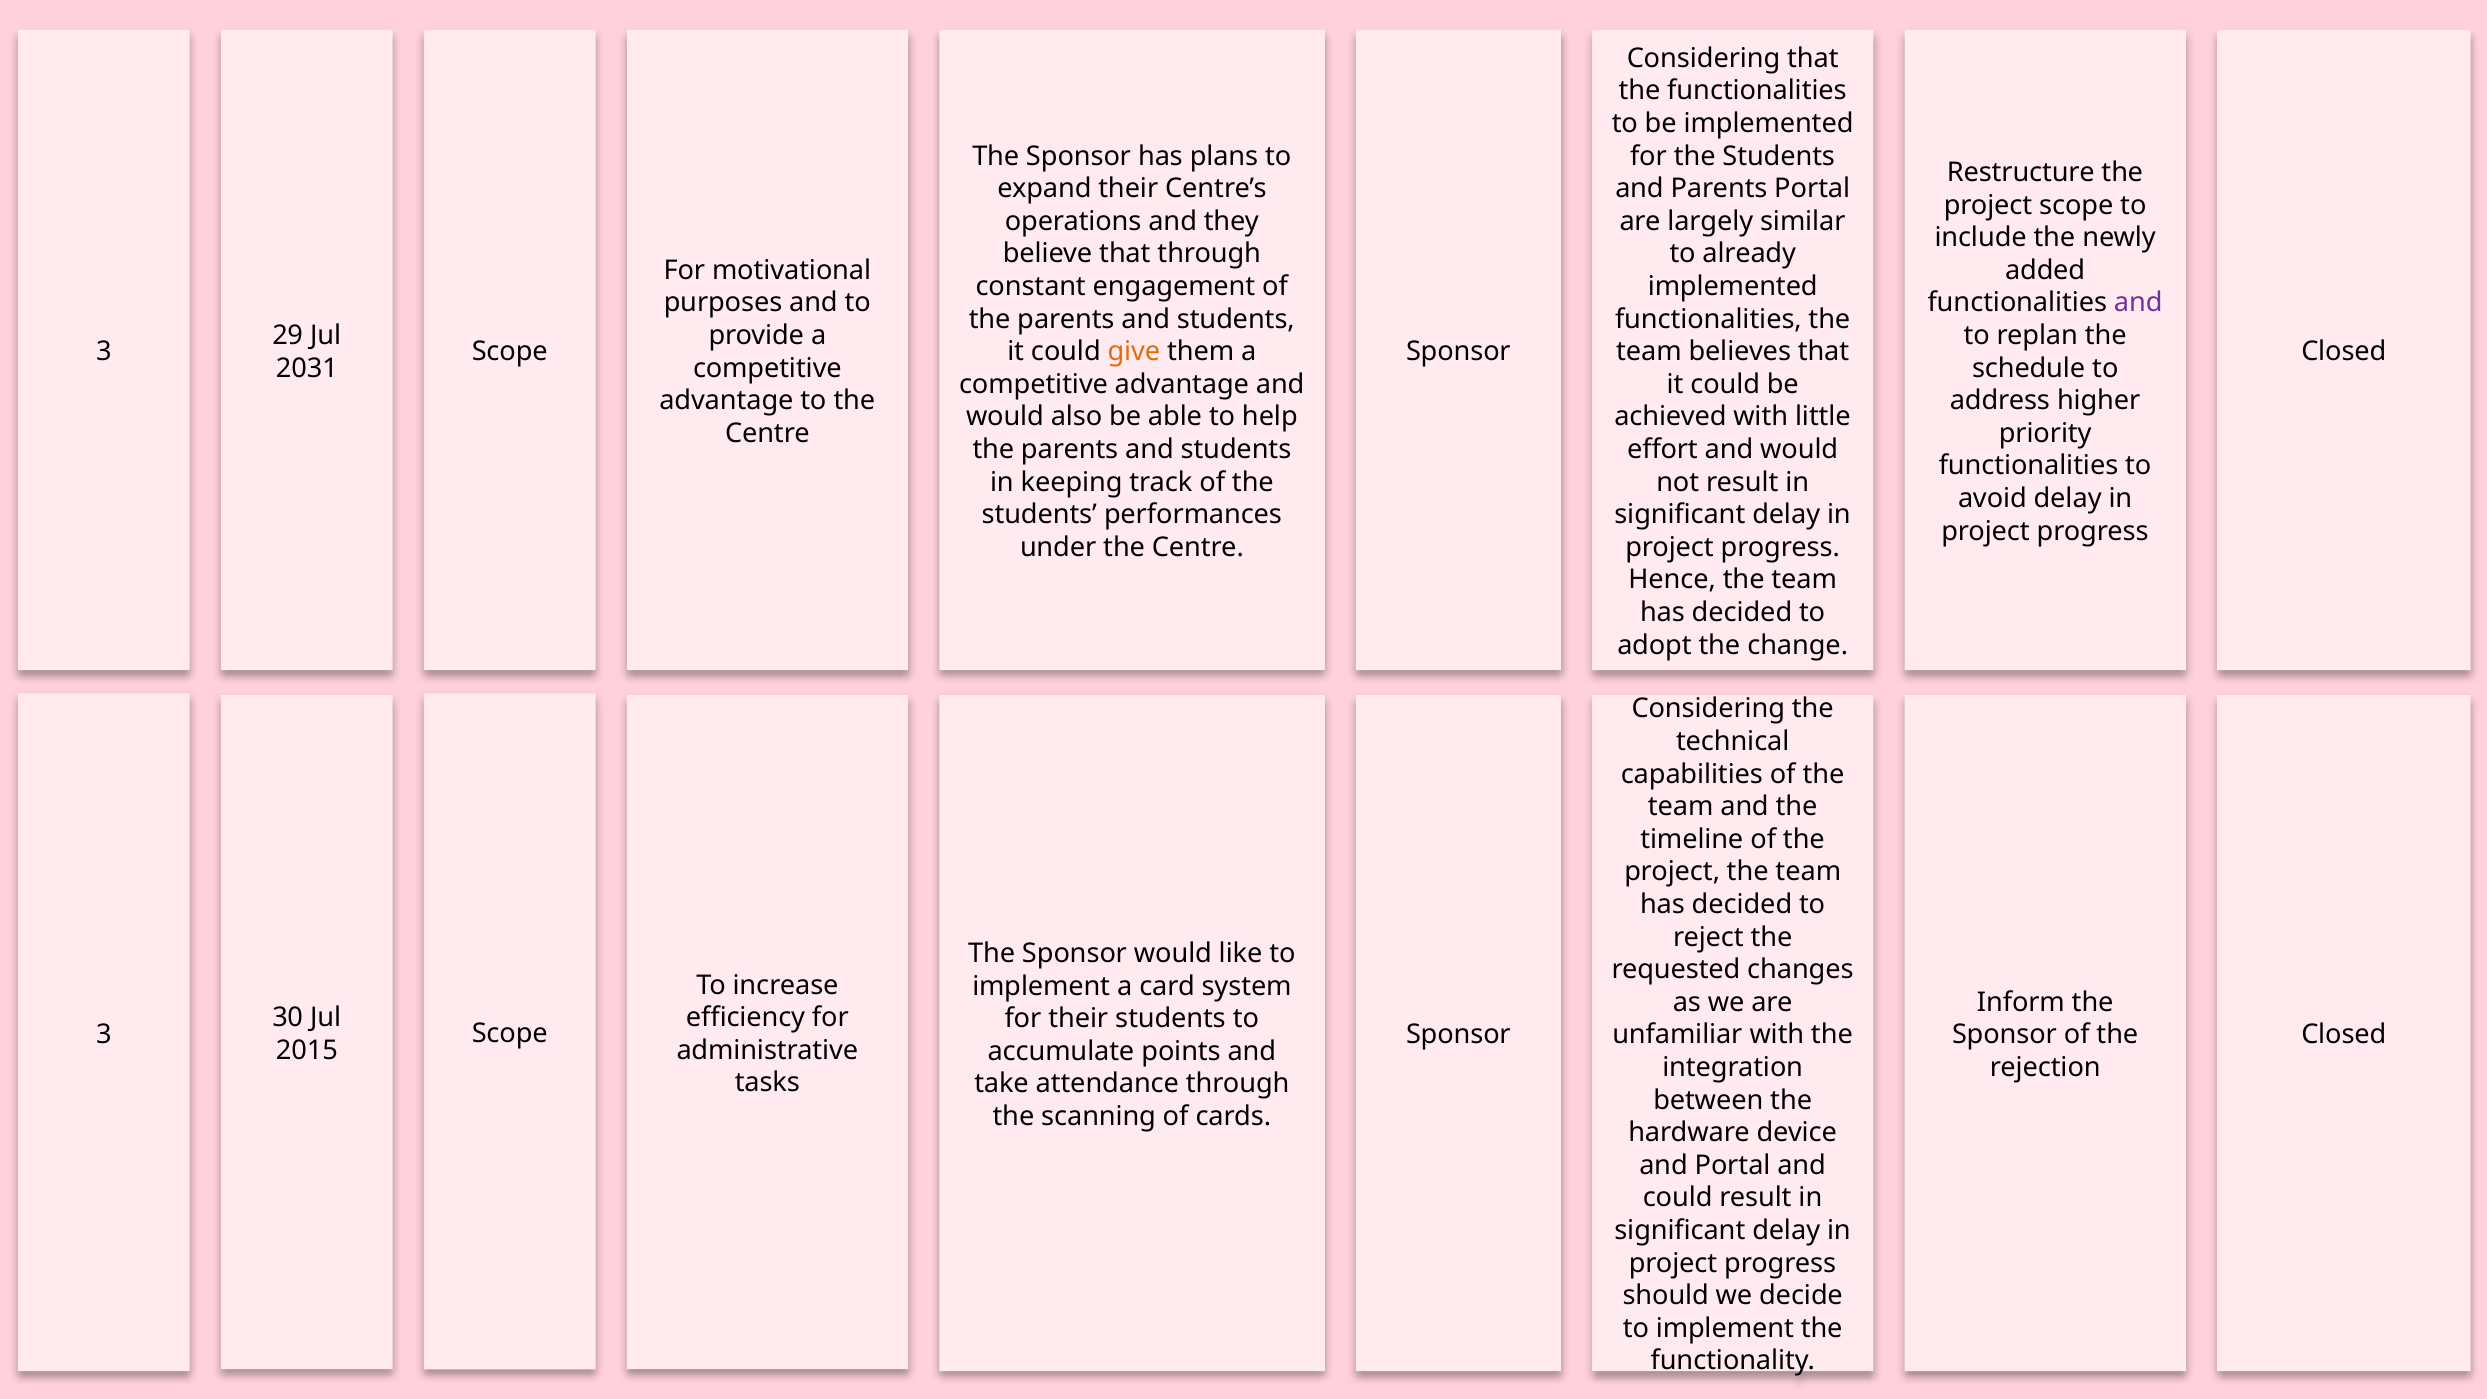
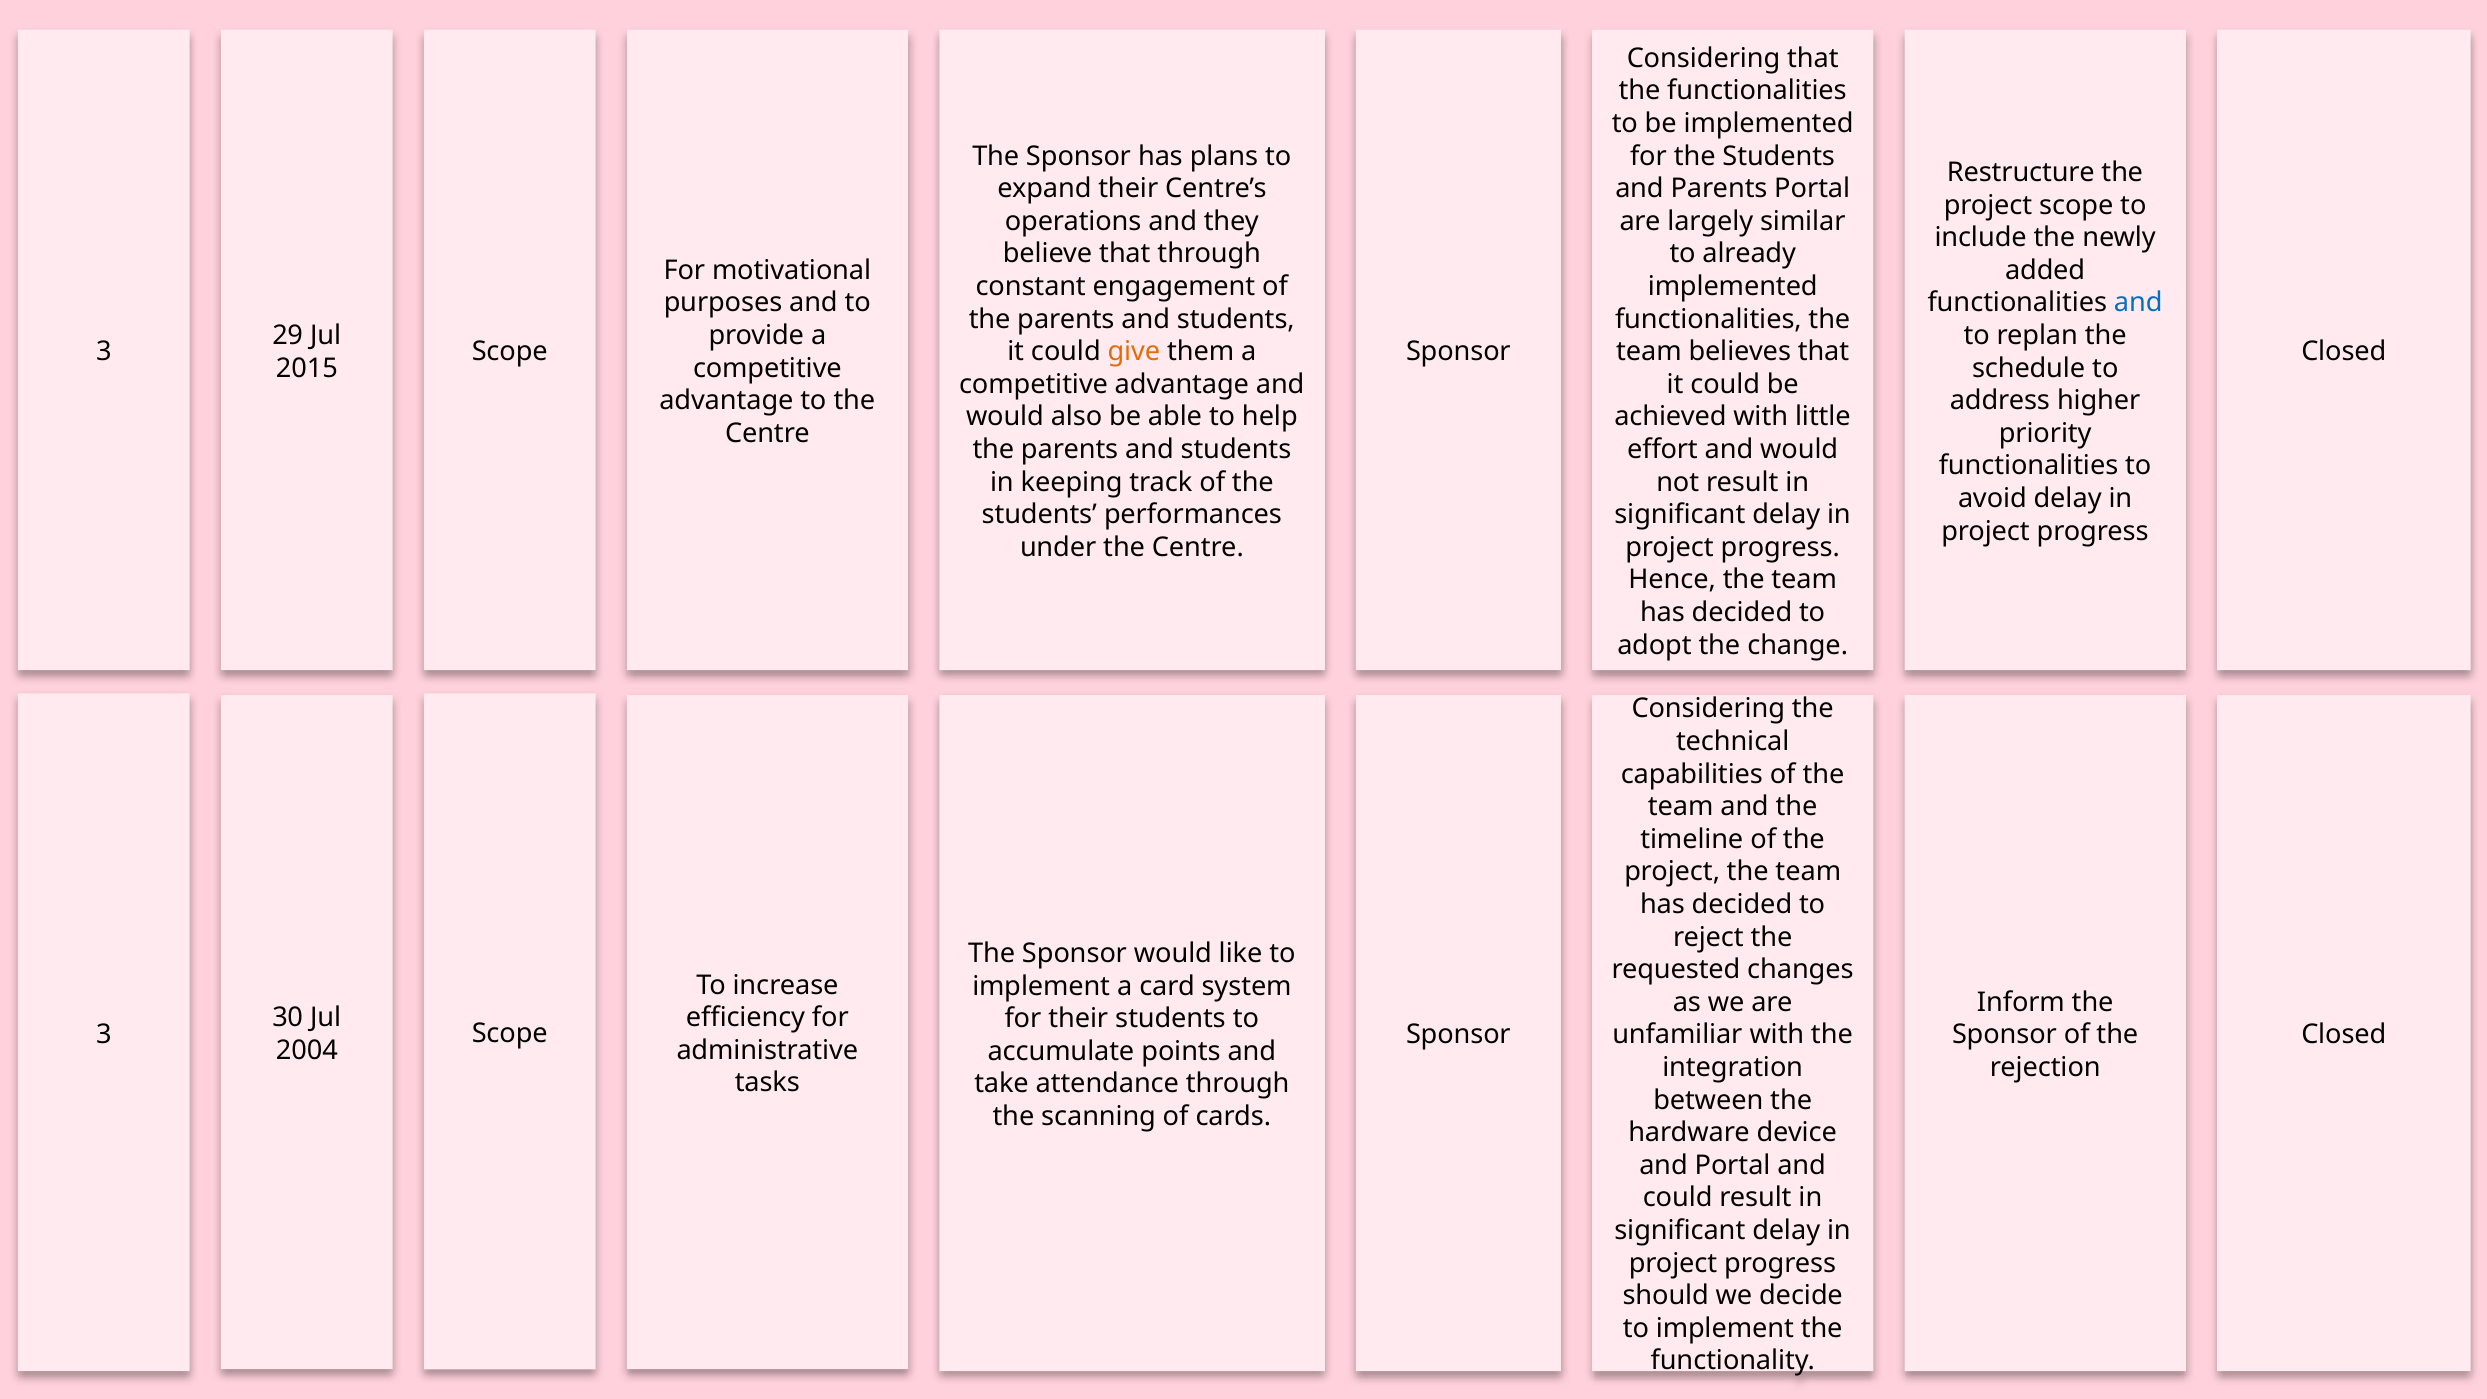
and colour: purple -> blue (2138, 303)
2031: 2031 -> 2015 (307, 368)
2015: 2015 -> 2004 (307, 1050)
